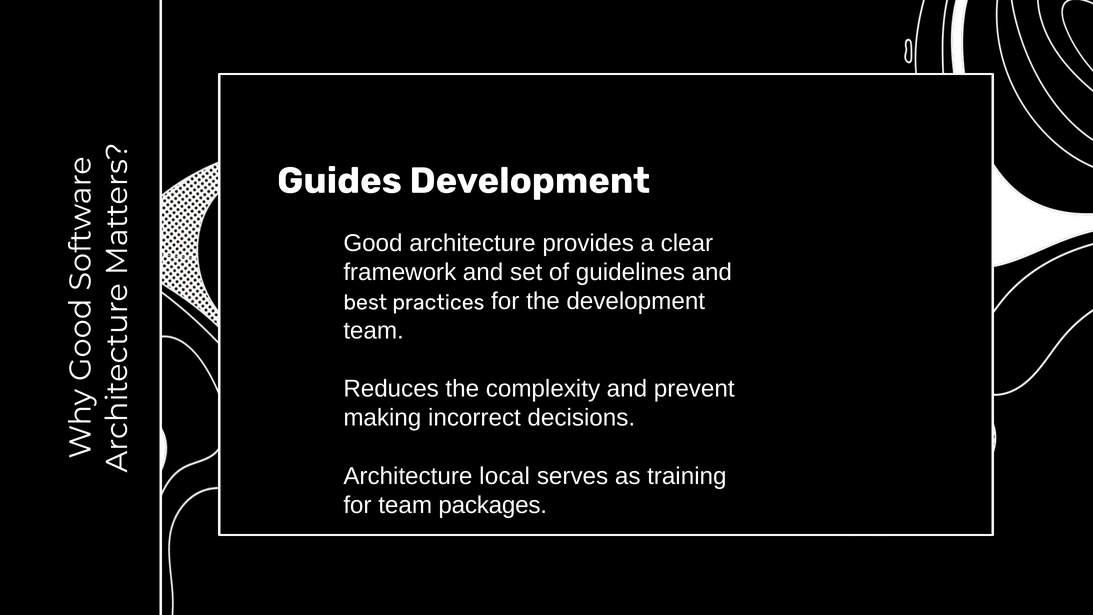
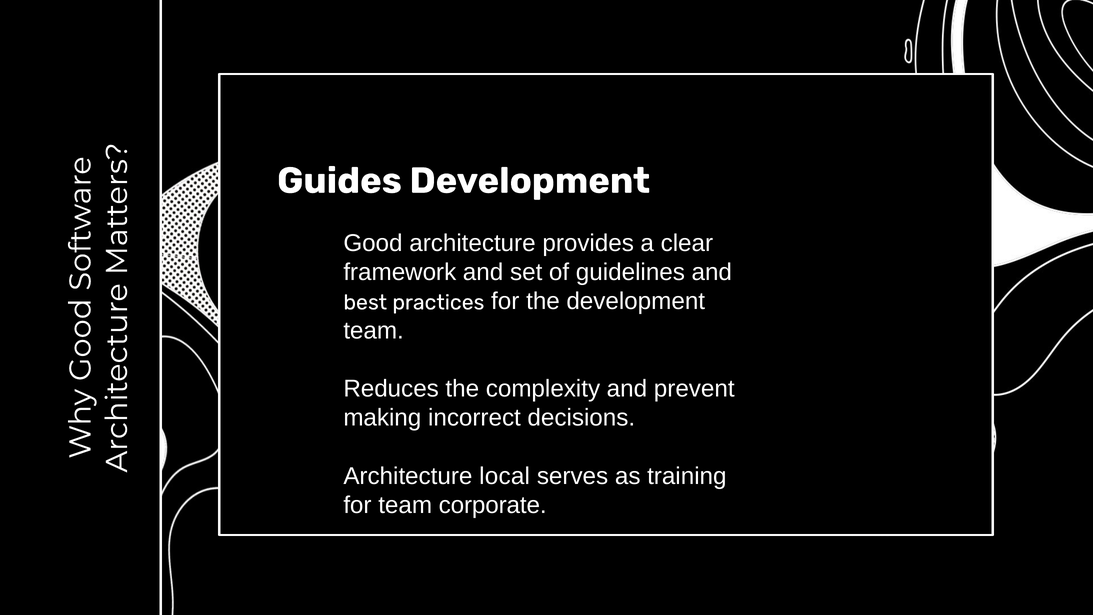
packages: packages -> corporate (493, 505)
